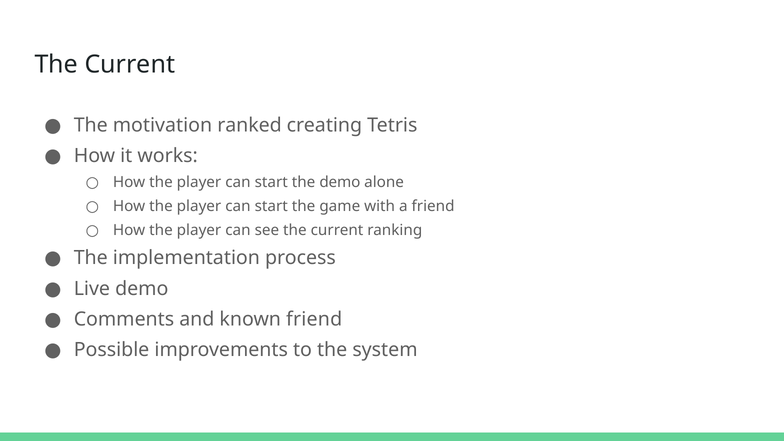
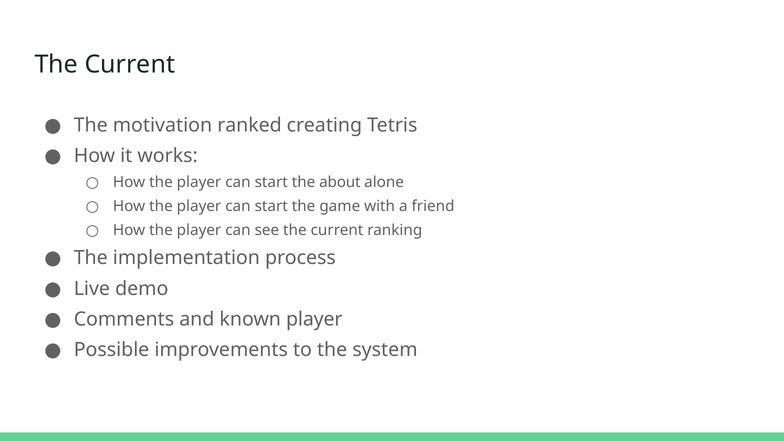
the demo: demo -> about (340, 182)
known friend: friend -> player (314, 319)
